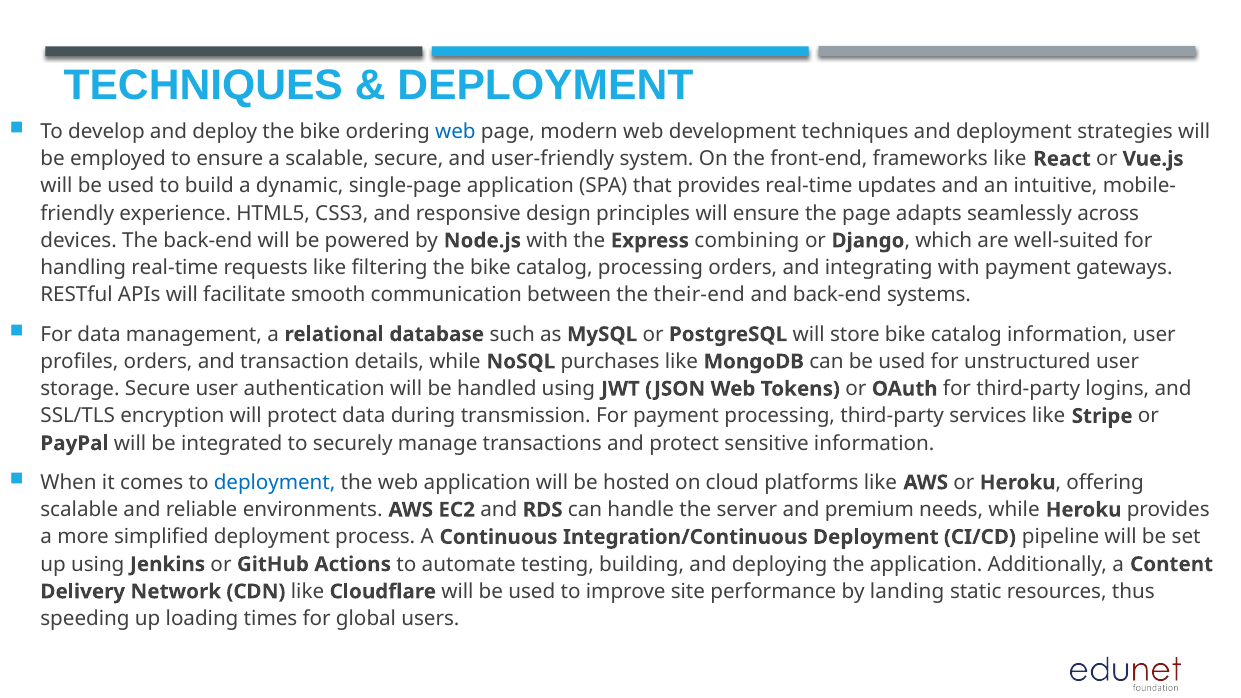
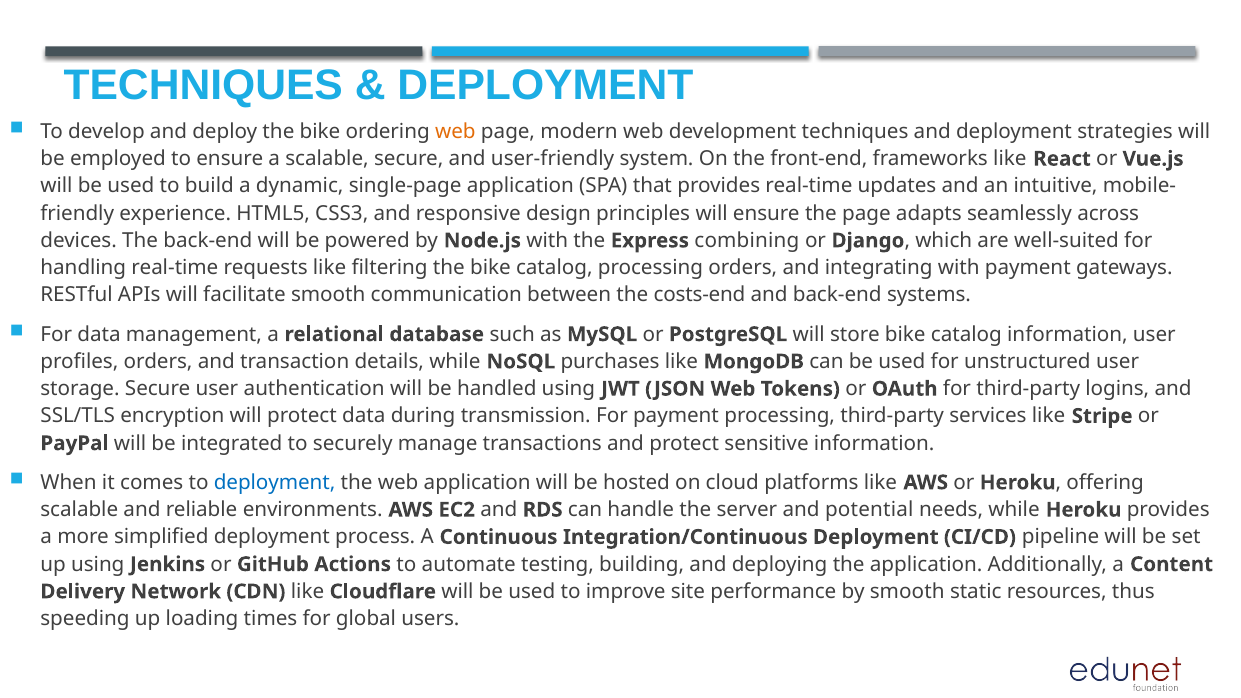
web colour: blue -> orange (455, 132)
their-end: their-end -> costs-end (700, 295)
premium: premium -> potential (869, 510)
by landing: landing -> smooth (907, 592)
